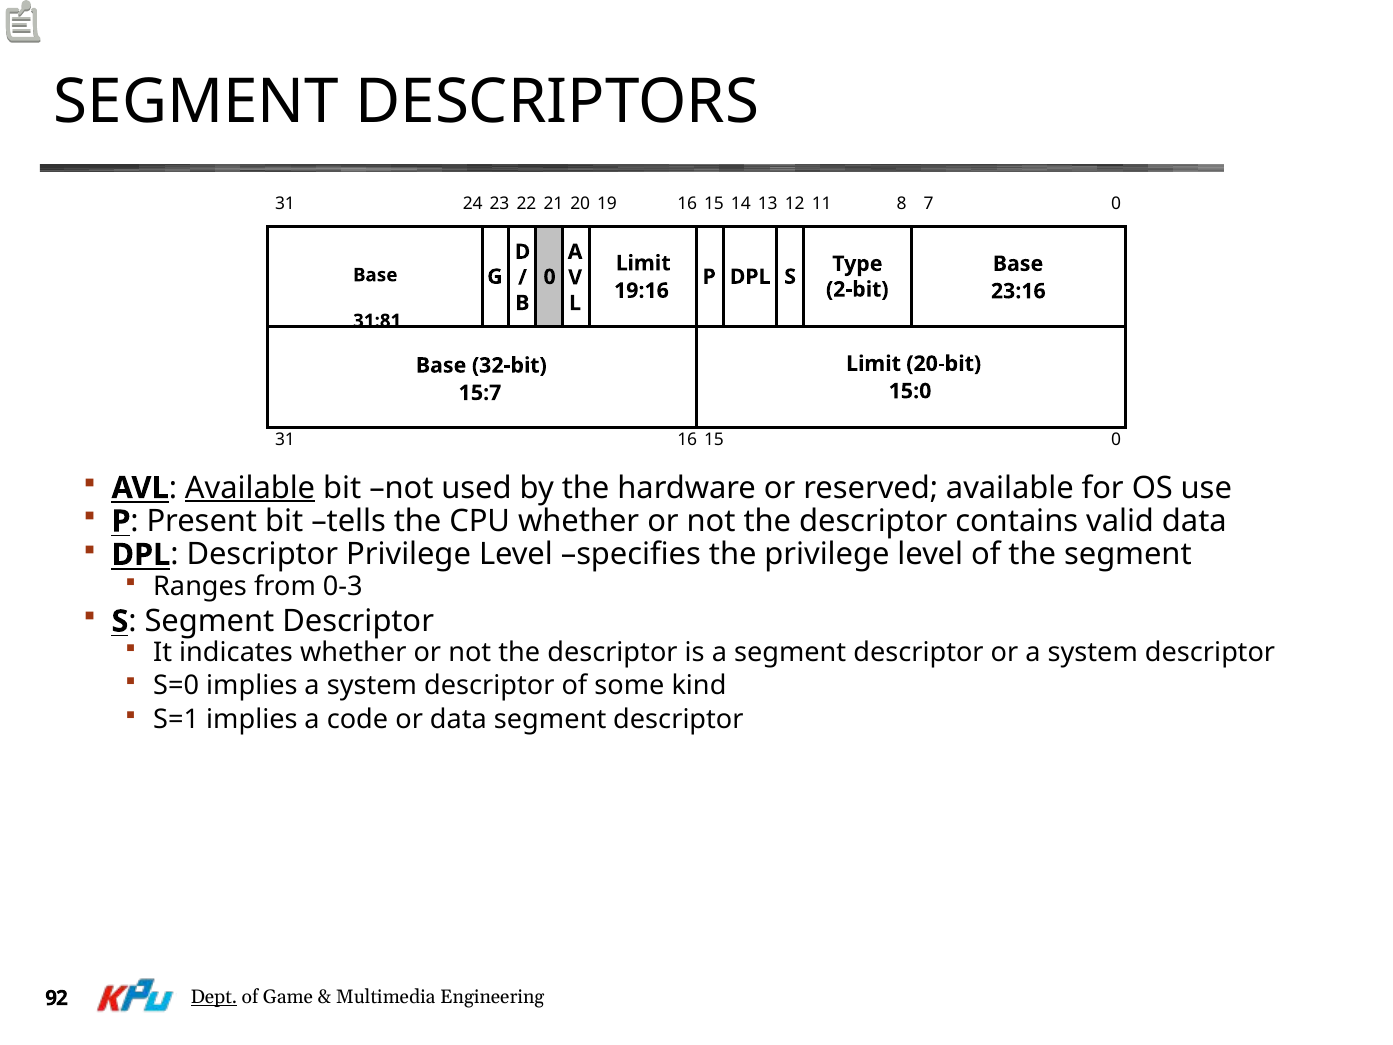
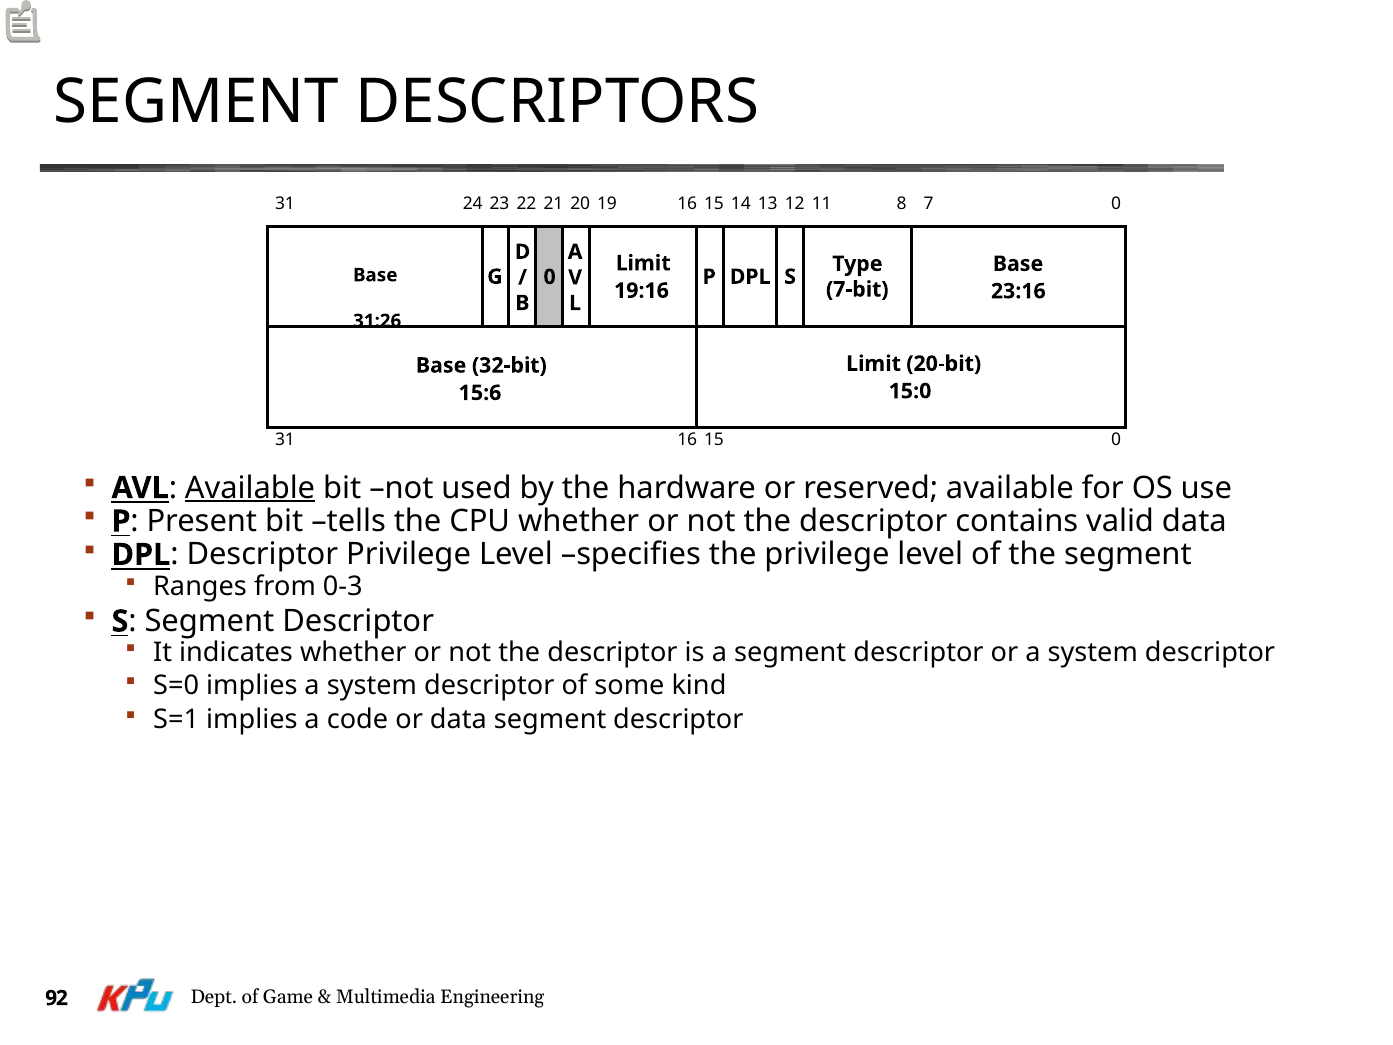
2-bit: 2-bit -> 7-bit (857, 289)
31:81: 31:81 -> 31:26 (377, 321)
15:7: 15:7 -> 15:6 (480, 393)
Dept underline: present -> none (214, 997)
